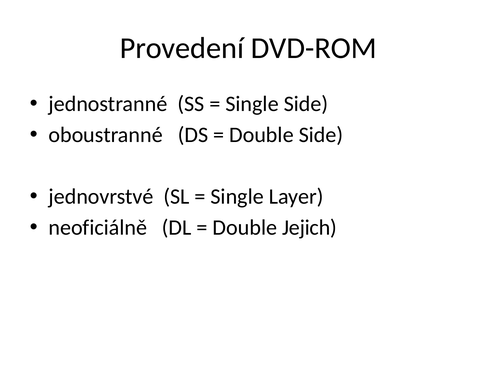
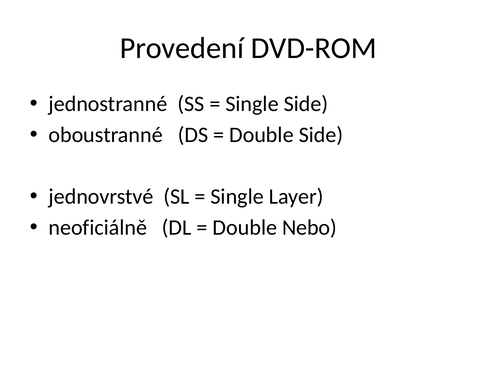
Jejich: Jejich -> Nebo (309, 228)
